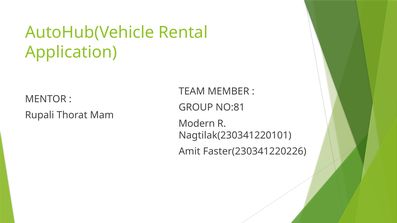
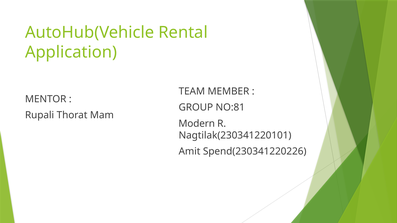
Faster(230341220226: Faster(230341220226 -> Spend(230341220226 (255, 152)
